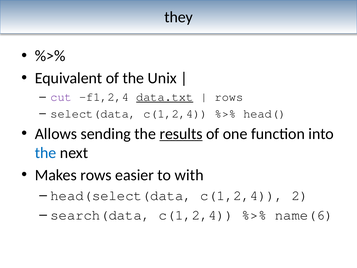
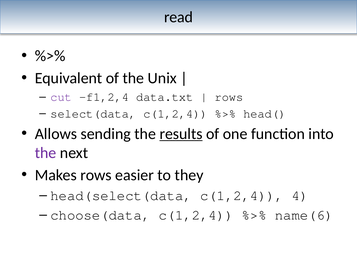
they: they -> read (179, 17)
data.txt underline: present -> none (165, 97)
the colour: blue -> purple (46, 153)
with: with -> they (189, 175)
2: 2 -> 4 (300, 195)
search(data: search(data -> choose(data (100, 215)
